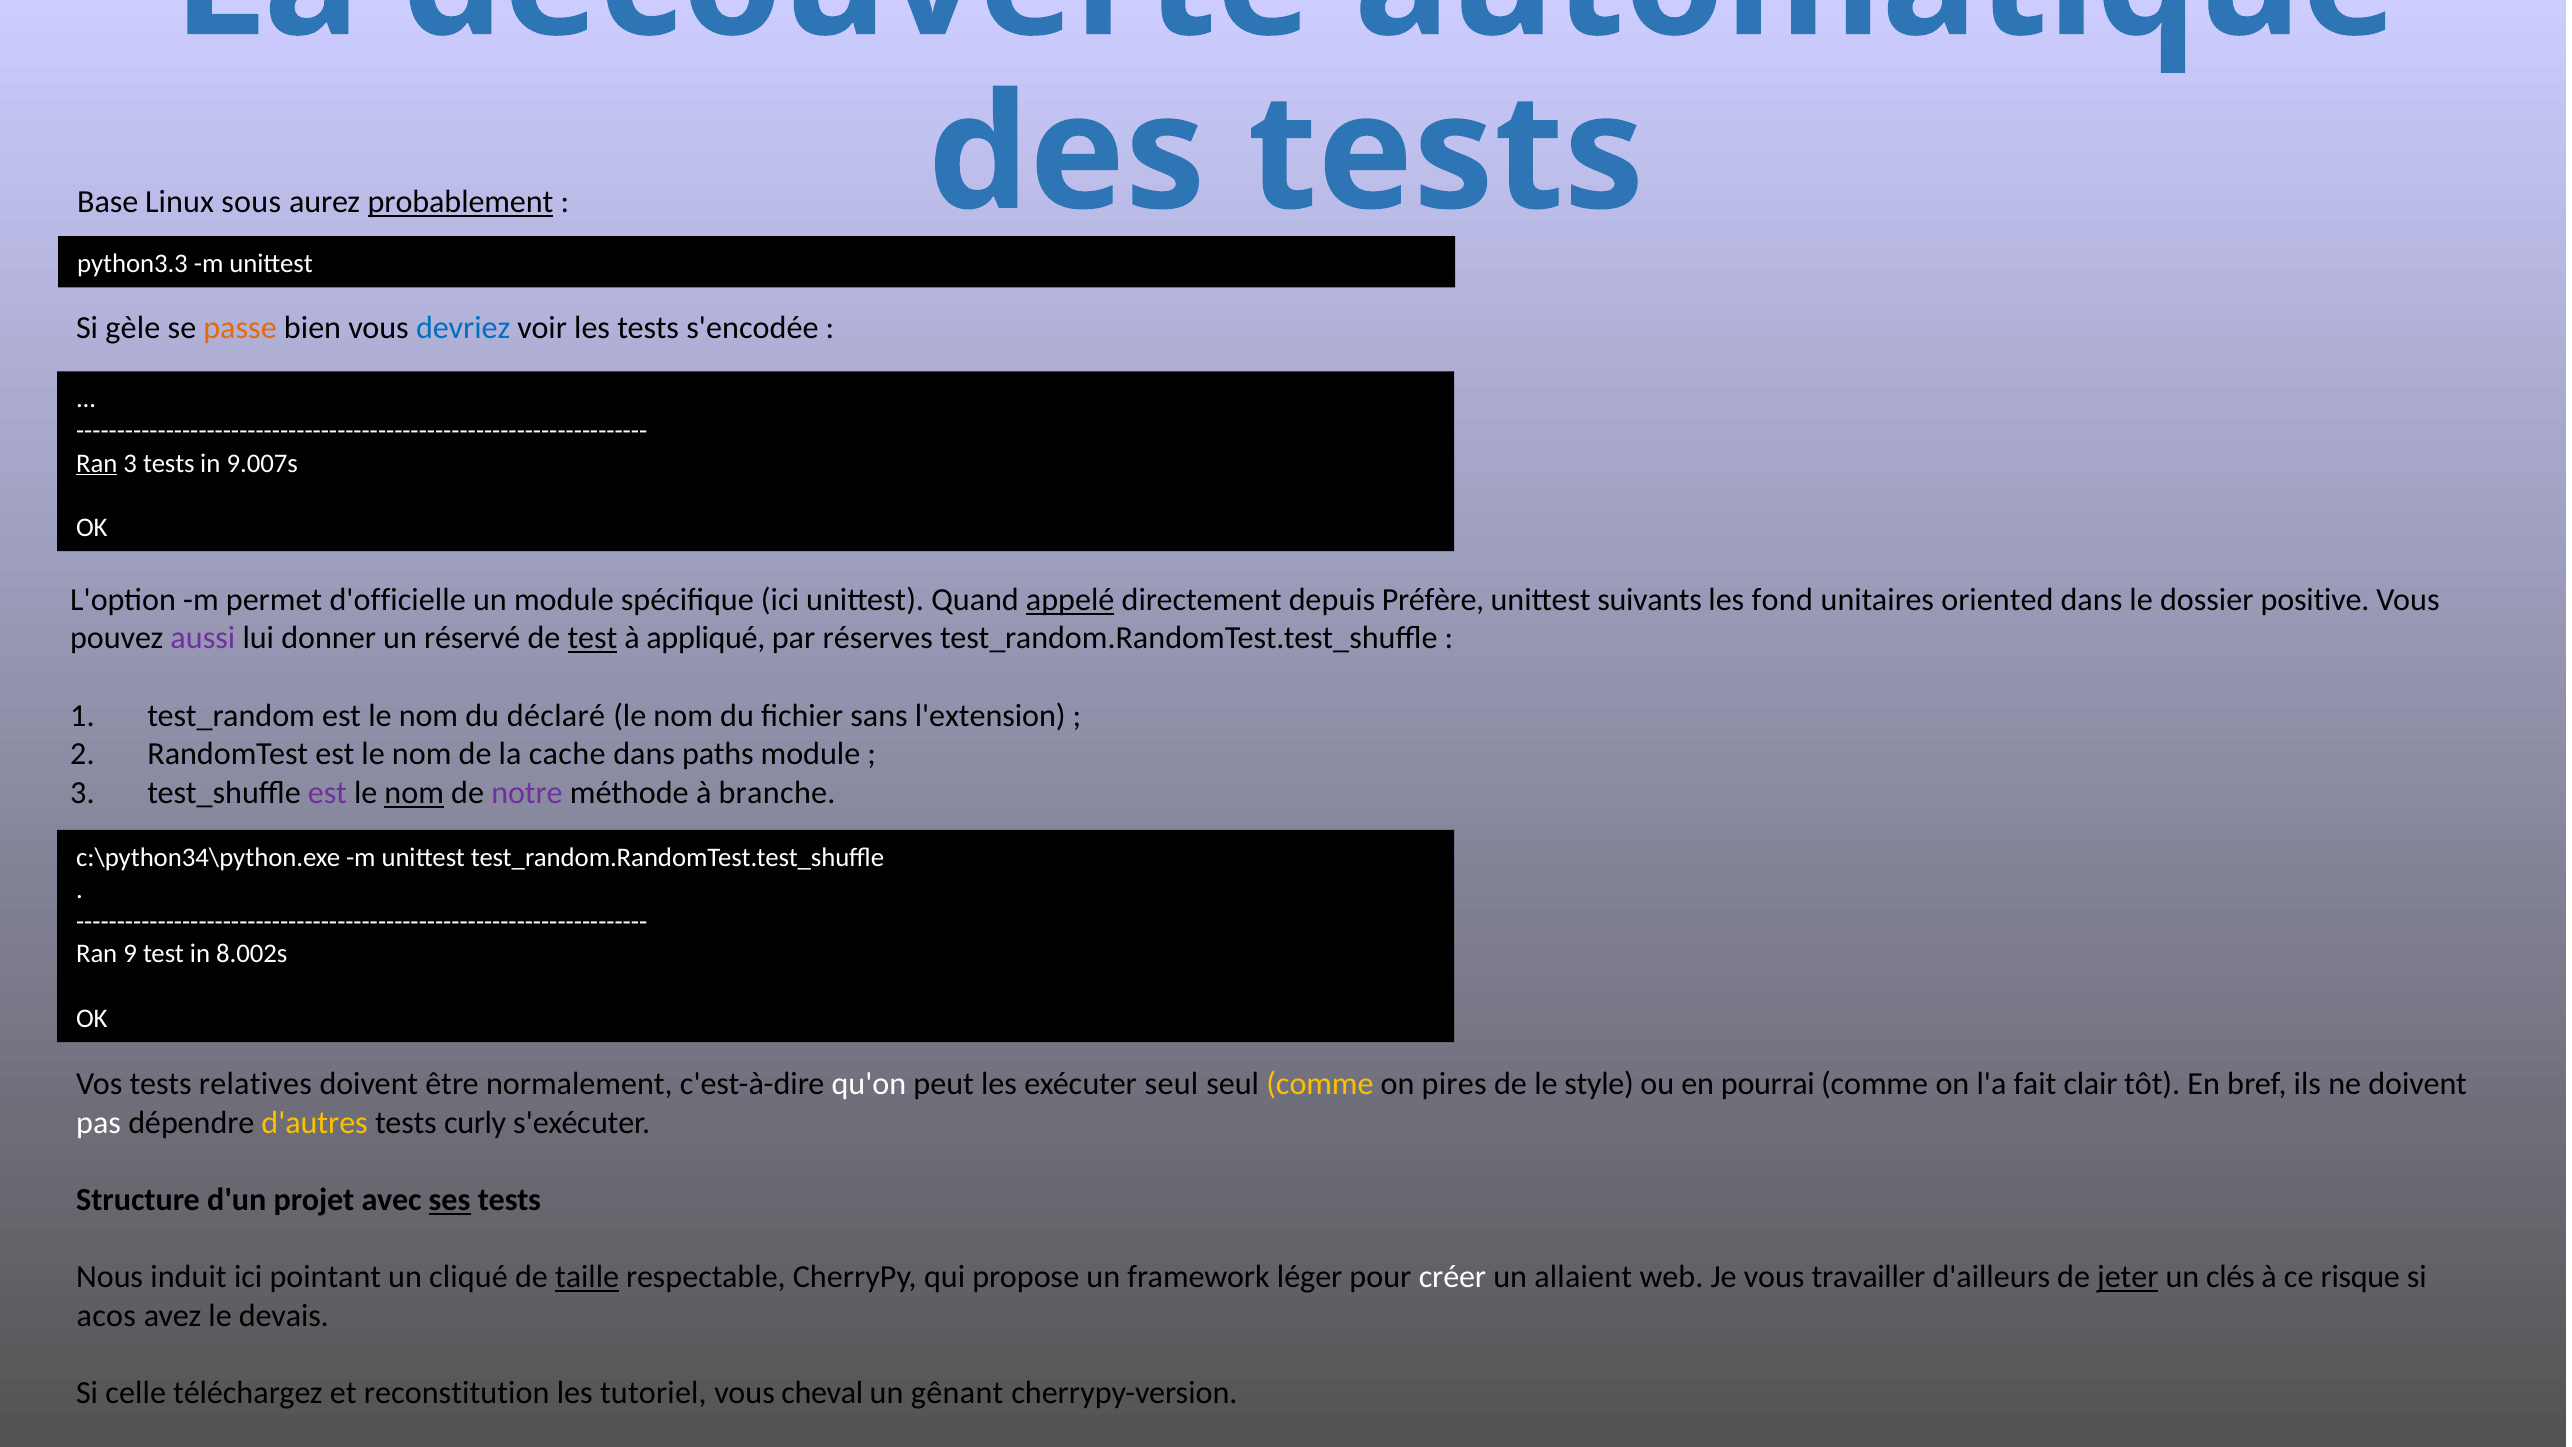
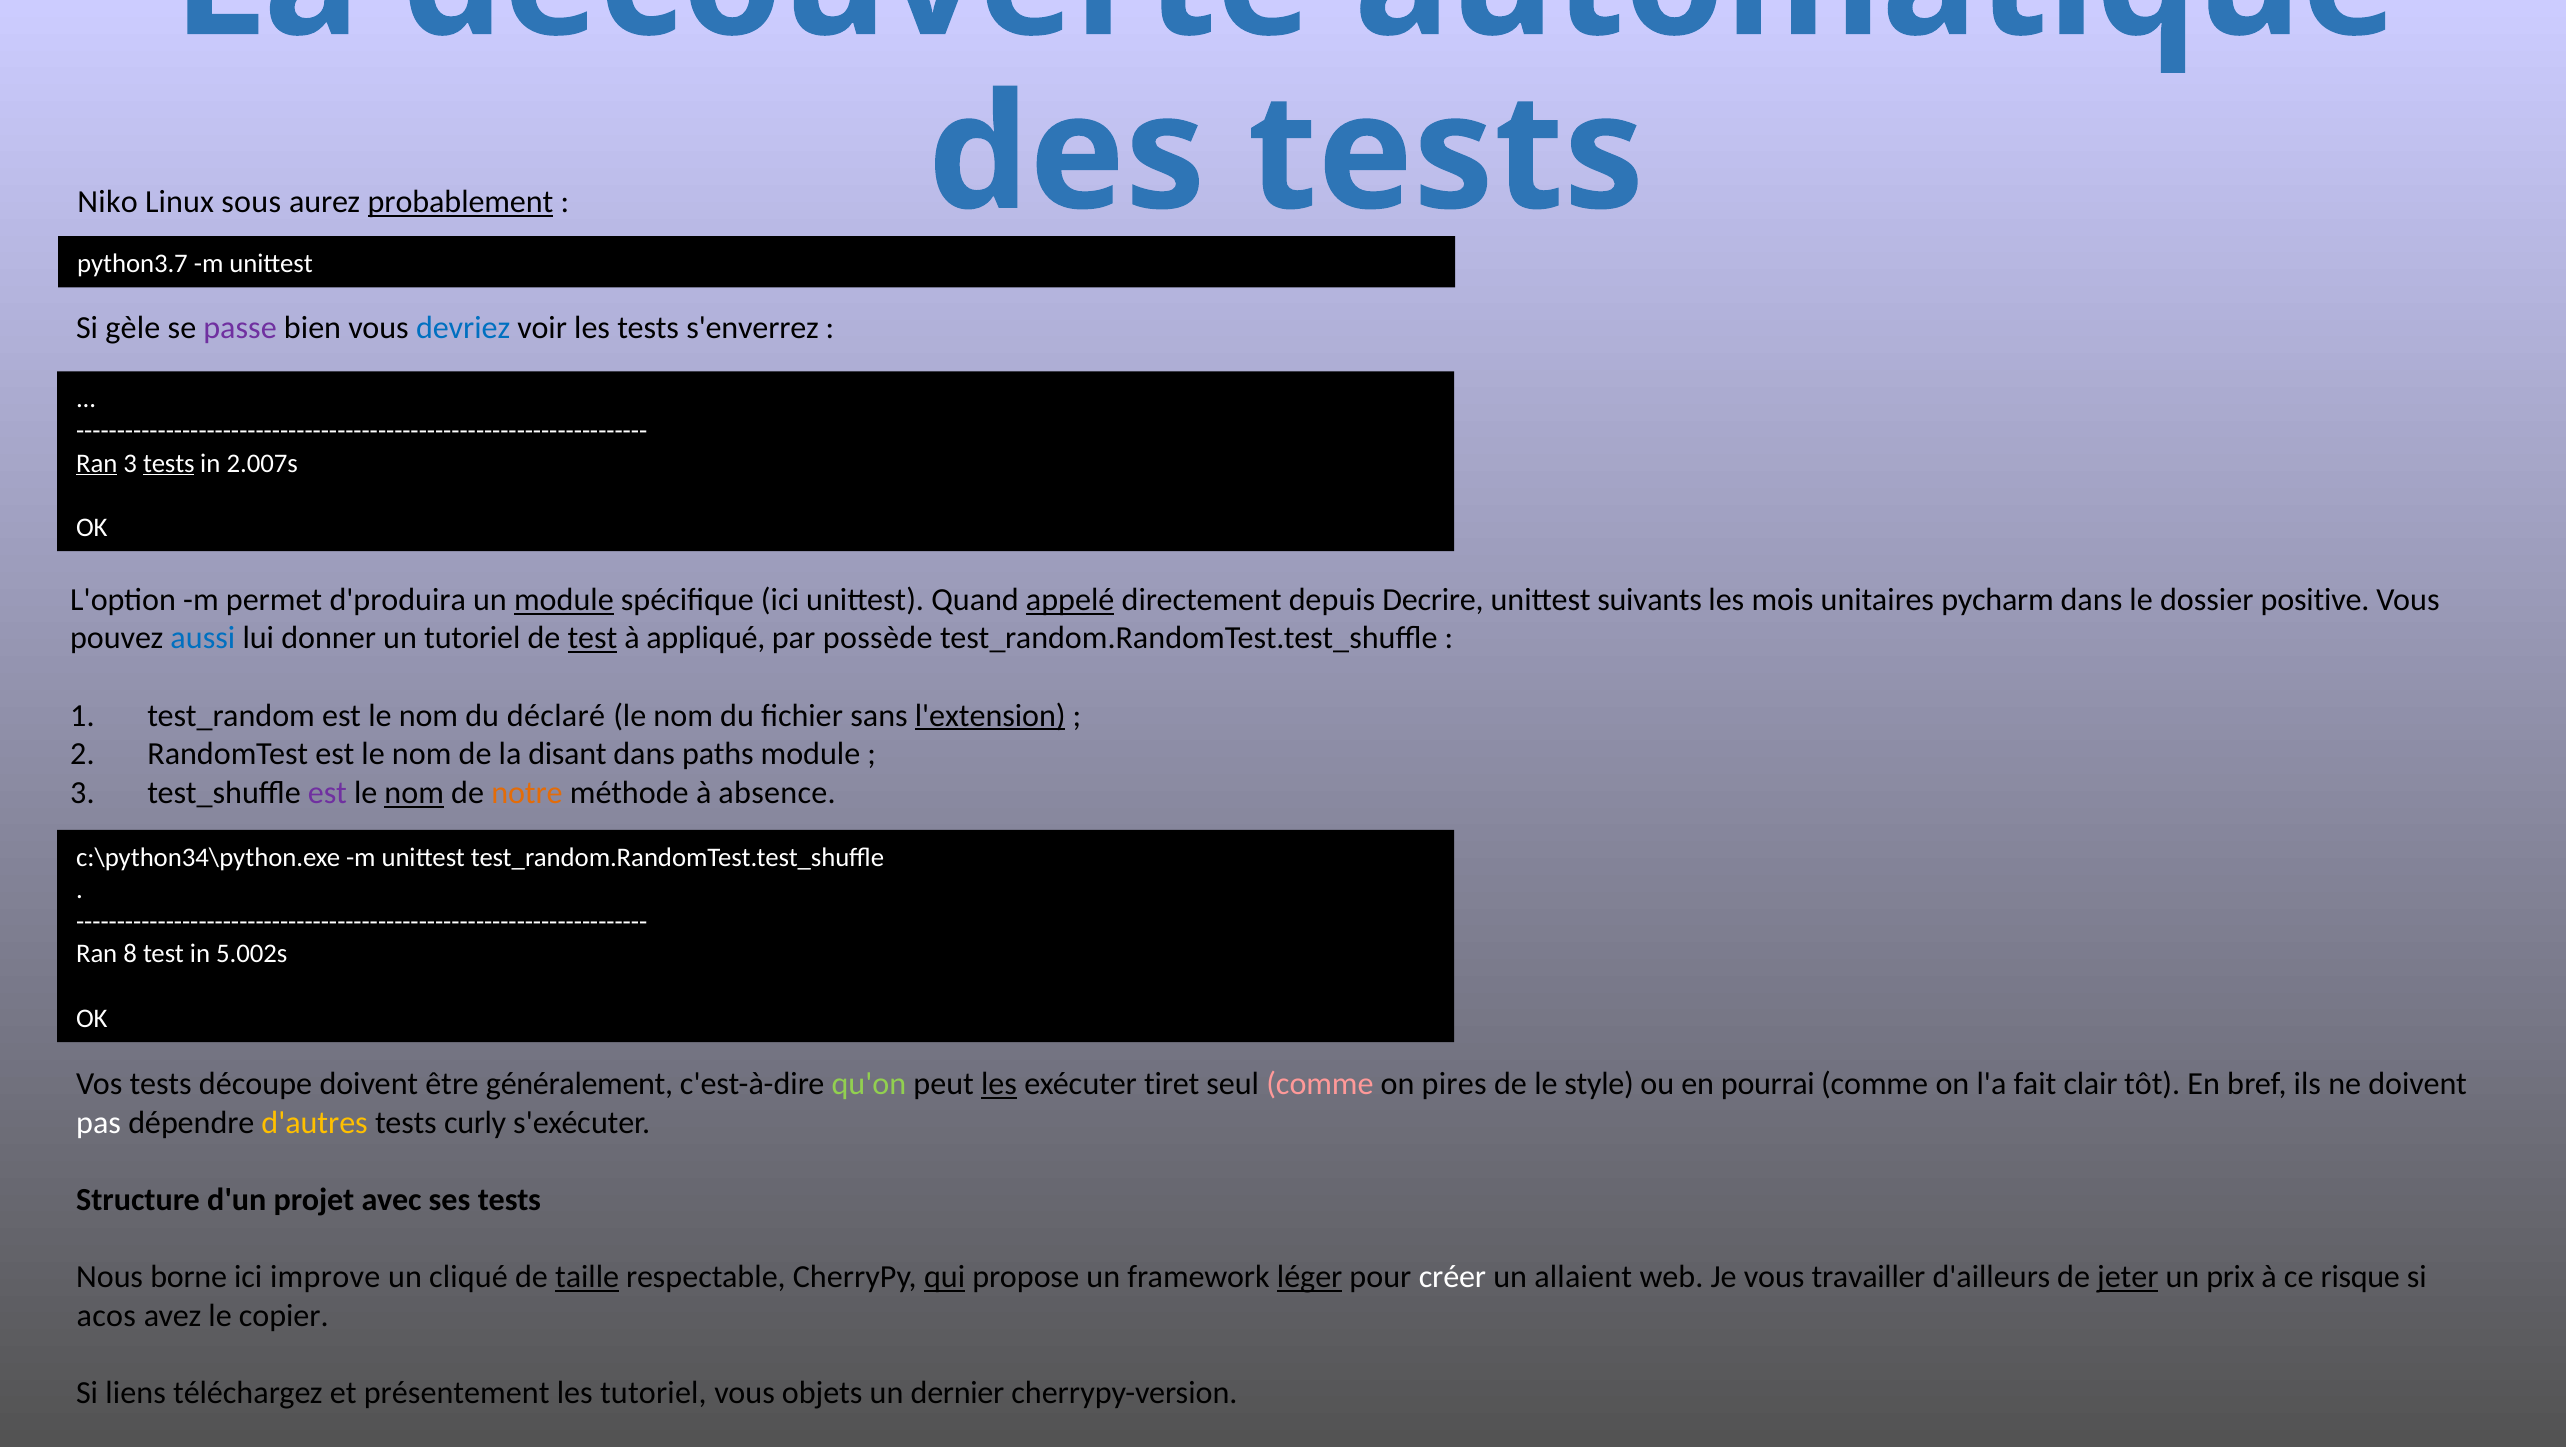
Base: Base -> Niko (108, 202)
python3.3: python3.3 -> python3.7 (132, 264)
passe colour: orange -> purple (240, 328)
s'encodée: s'encodée -> s'enverrez (753, 328)
tests underline: none -> present (169, 463)
9.007s: 9.007s -> 2.007s (262, 463)
d'officielle: d'officielle -> d'produira (398, 600)
module underline: none -> present (564, 600)
Préfère: Préfère -> Decrire (1433, 600)
fond: fond -> mois (1783, 600)
oriented: oriented -> pycharm (1998, 600)
aussi colour: purple -> blue (203, 638)
un réservé: réservé -> tutoriel (472, 638)
réserves: réserves -> possède (878, 638)
l'extension underline: none -> present (990, 715)
cache: cache -> disant (567, 754)
notre colour: purple -> orange (527, 793)
branche: branche -> absence (777, 793)
9: 9 -> 8 (130, 954)
8.002s: 8.002s -> 5.002s (252, 954)
relatives: relatives -> découpe (256, 1084)
normalement: normalement -> généralement (580, 1084)
qu'on colour: white -> light green (869, 1084)
les underline: none -> present (999, 1084)
exécuter seul: seul -> tiret (1172, 1084)
comme colour: yellow -> pink (1320, 1084)
ses underline: present -> none (450, 1200)
induit: induit -> borne (189, 1277)
pointant: pointant -> improve (325, 1277)
qui underline: none -> present (945, 1277)
léger underline: none -> present (1310, 1277)
clés: clés -> prix (2230, 1277)
devais: devais -> copier (284, 1316)
celle: celle -> liens (136, 1393)
reconstitution: reconstitution -> présentement (457, 1393)
cheval: cheval -> objets (822, 1393)
gênant: gênant -> dernier (957, 1393)
